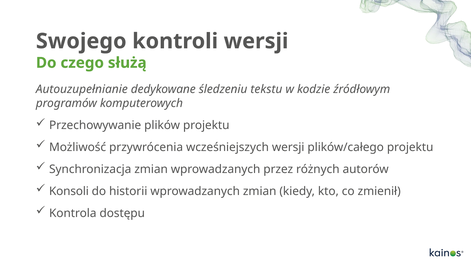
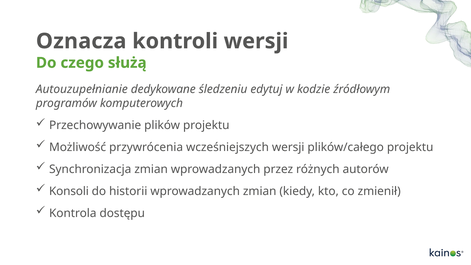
Swojego: Swojego -> Oznacza (81, 41)
tekstu: tekstu -> edytuj (266, 89)
